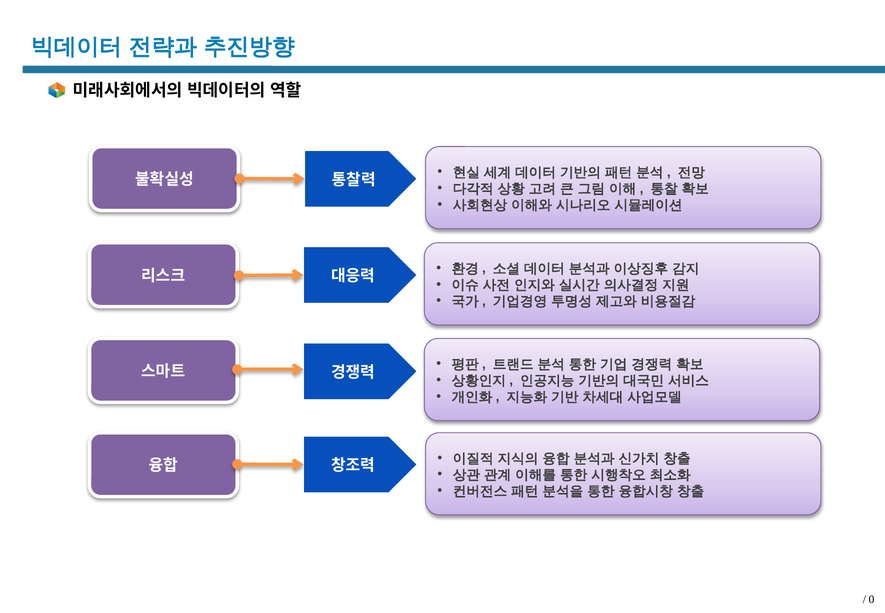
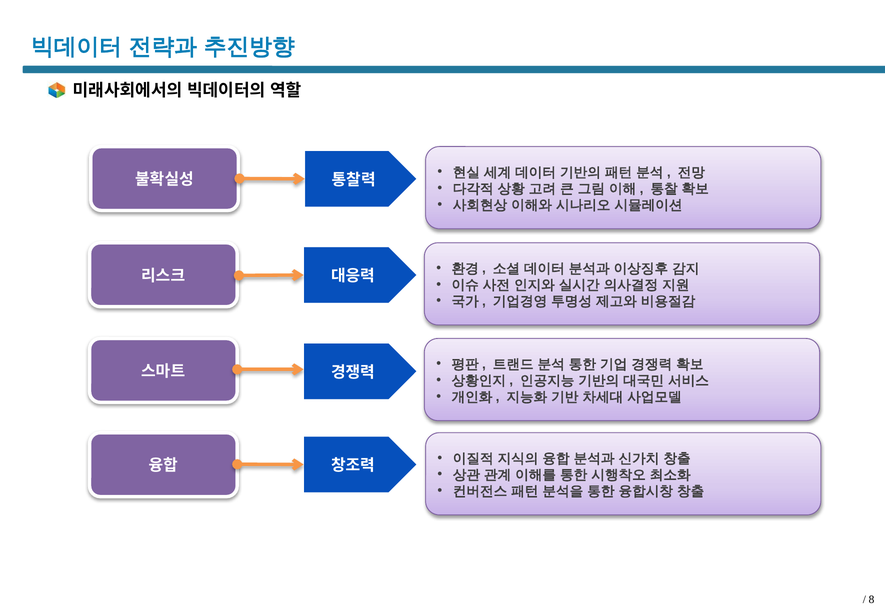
0: 0 -> 8 (871, 599)
